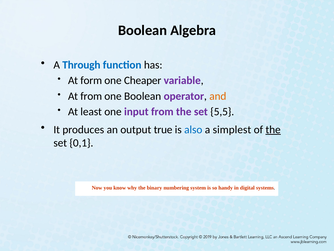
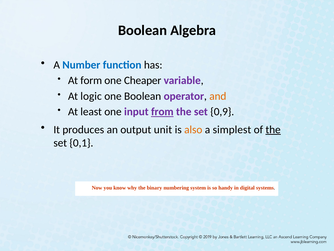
Through: Through -> Number (81, 65)
At from: from -> logic (91, 96)
from underline: none -> present (162, 112)
5,5: 5,5 -> 0,9 (222, 112)
true: true -> unit (163, 129)
also colour: blue -> orange (193, 129)
